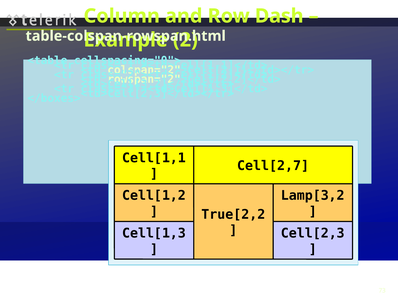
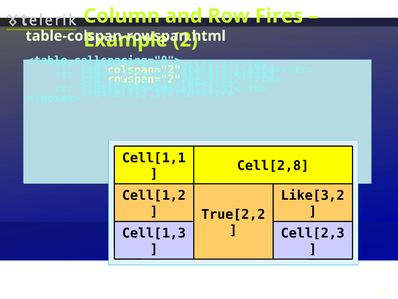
Dash: Dash -> Fires (279, 16)
Cell[2,7: Cell[2,7 -> Cell[2,8 (273, 166)
Lamp[3,2: Lamp[3,2 -> Like[3,2 (313, 195)
